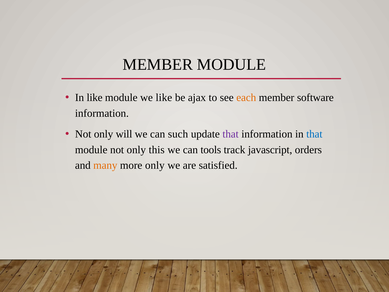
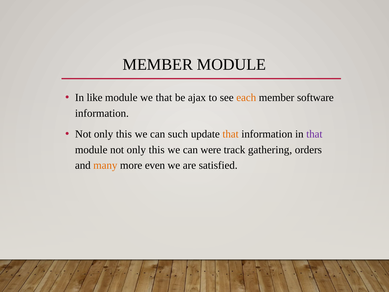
we like: like -> that (164, 98)
will: will -> this (124, 134)
that colour: purple -> orange (231, 134)
that colour: blue -> purple (314, 134)
tools: tools -> were (211, 150)
javascript: javascript -> gathering (270, 150)
more only: only -> even (155, 165)
